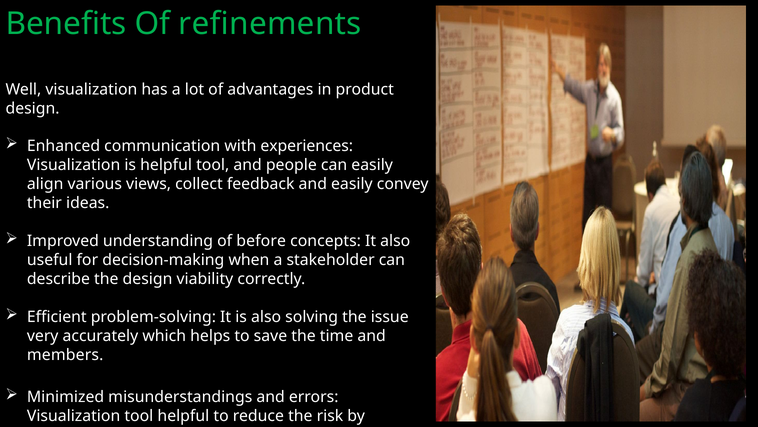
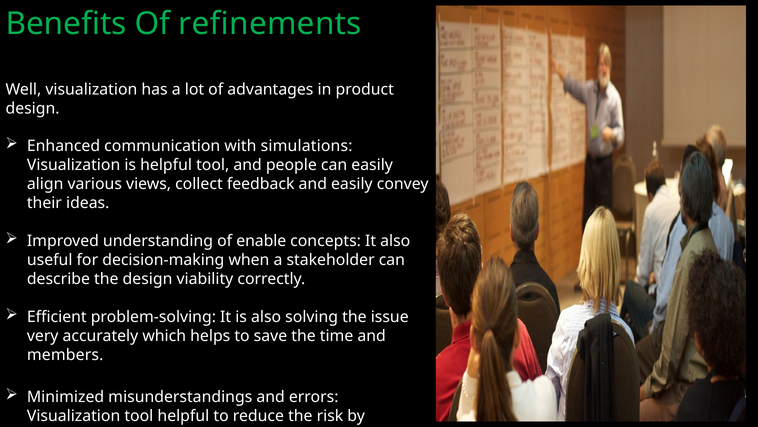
experiences: experiences -> simulations (307, 146)
before: before -> enable (261, 241)
